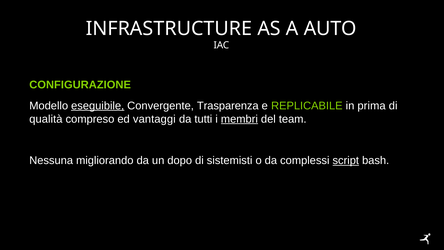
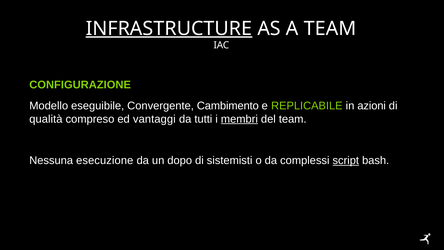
INFRASTRUCTURE underline: none -> present (169, 28)
A AUTO: AUTO -> TEAM (330, 28)
eseguibile underline: present -> none (98, 106)
Trasparenza: Trasparenza -> Cambimento (228, 106)
prima: prima -> azioni (372, 106)
migliorando: migliorando -> esecuzione (105, 160)
